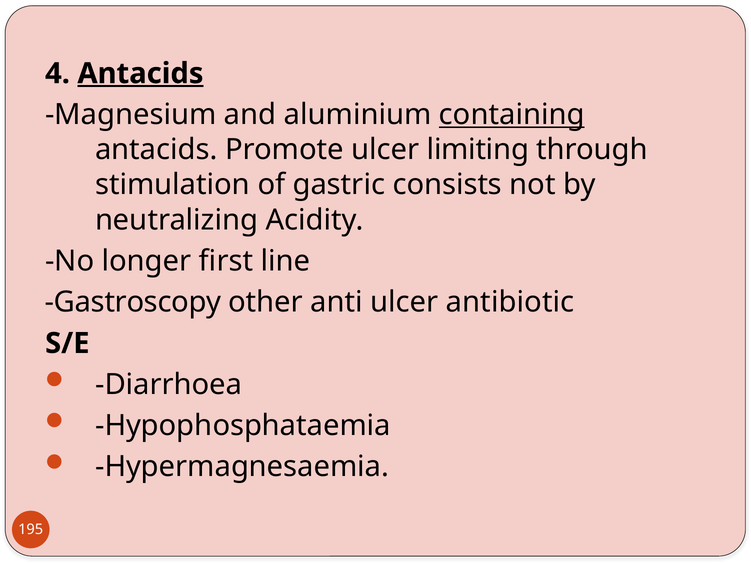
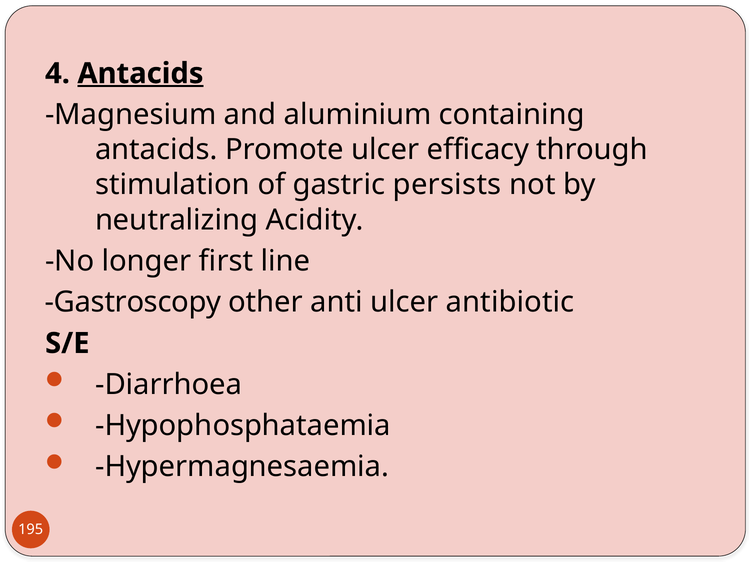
containing underline: present -> none (512, 114)
limiting: limiting -> efficacy (478, 150)
consists: consists -> persists (447, 185)
